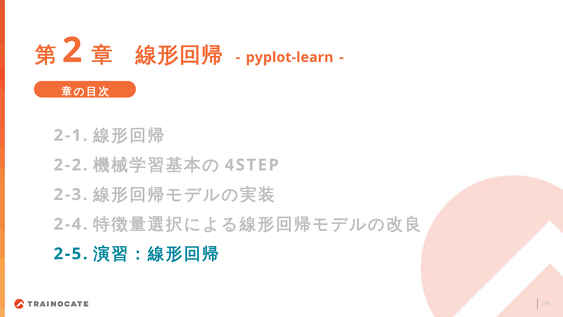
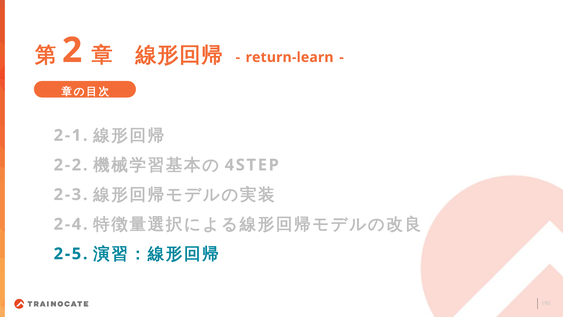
pyplot-learn: pyplot-learn -> return-learn (290, 57)
